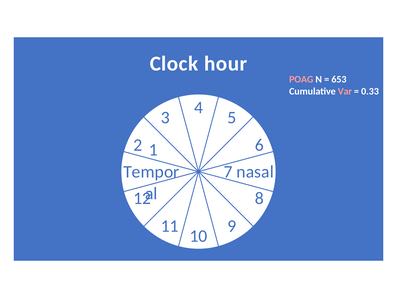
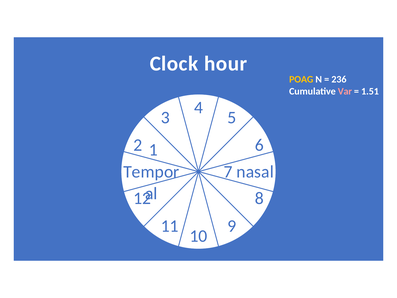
POAG colour: pink -> yellow (301, 79)
653: 653 -> 236 (339, 79)
0.33: 0.33 -> 1.51 (370, 91)
